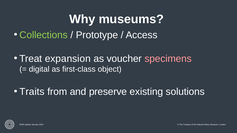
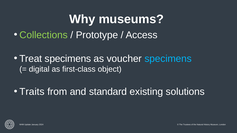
Treat expansion: expansion -> specimens (68, 59)
specimens colour: pink -> light blue (168, 59)
preserve: preserve -> standard (108, 92)
